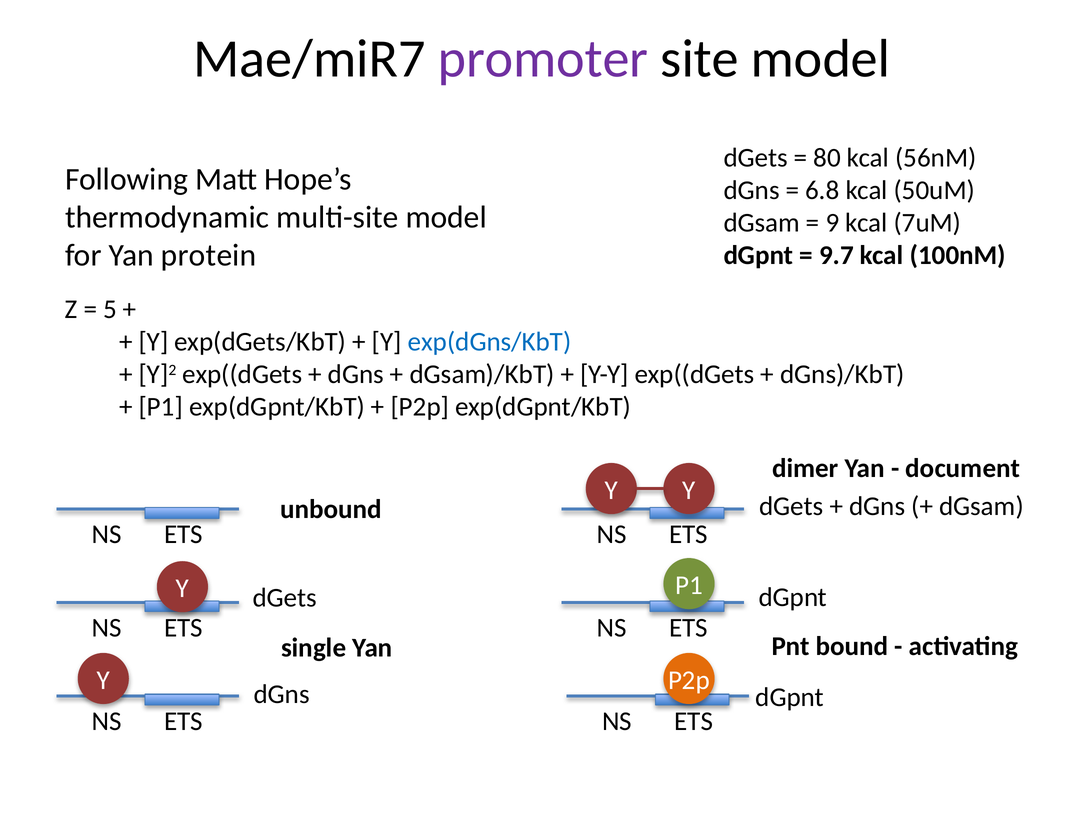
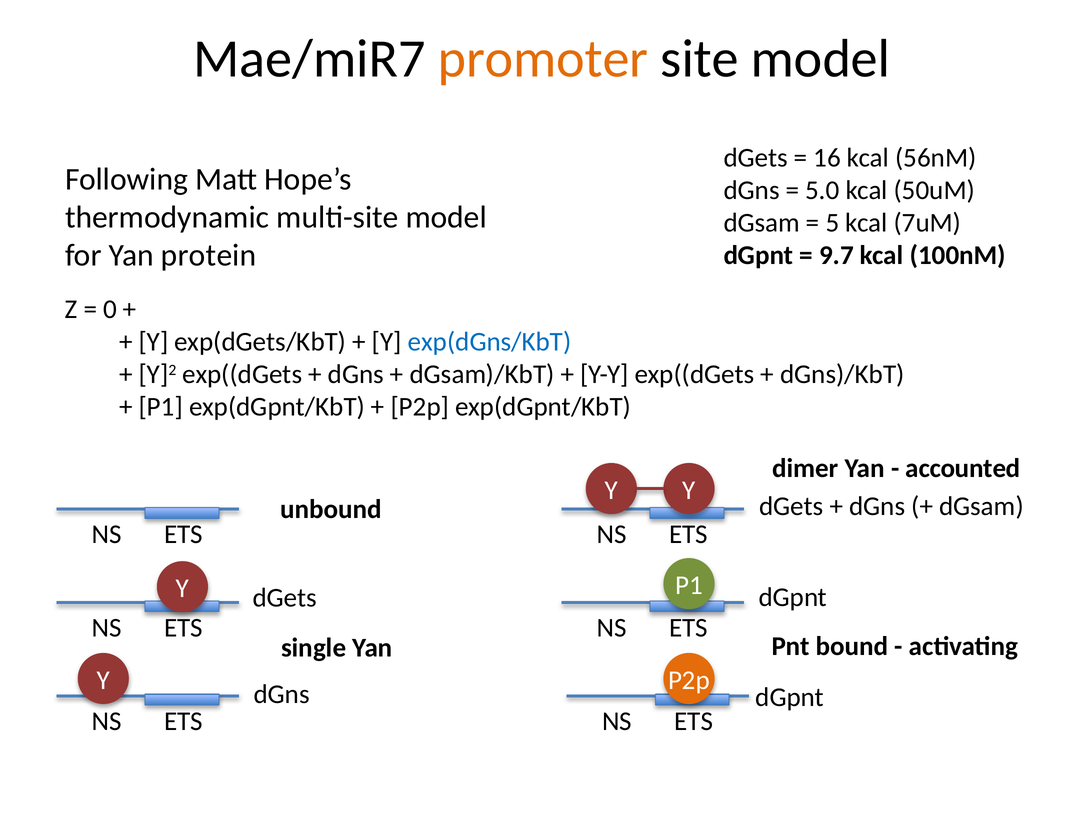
promoter colour: purple -> orange (543, 59)
80: 80 -> 16 (827, 158)
6.8: 6.8 -> 5.0 (822, 190)
9: 9 -> 5 (832, 223)
5: 5 -> 0 (110, 309)
document: document -> accounted (963, 468)
